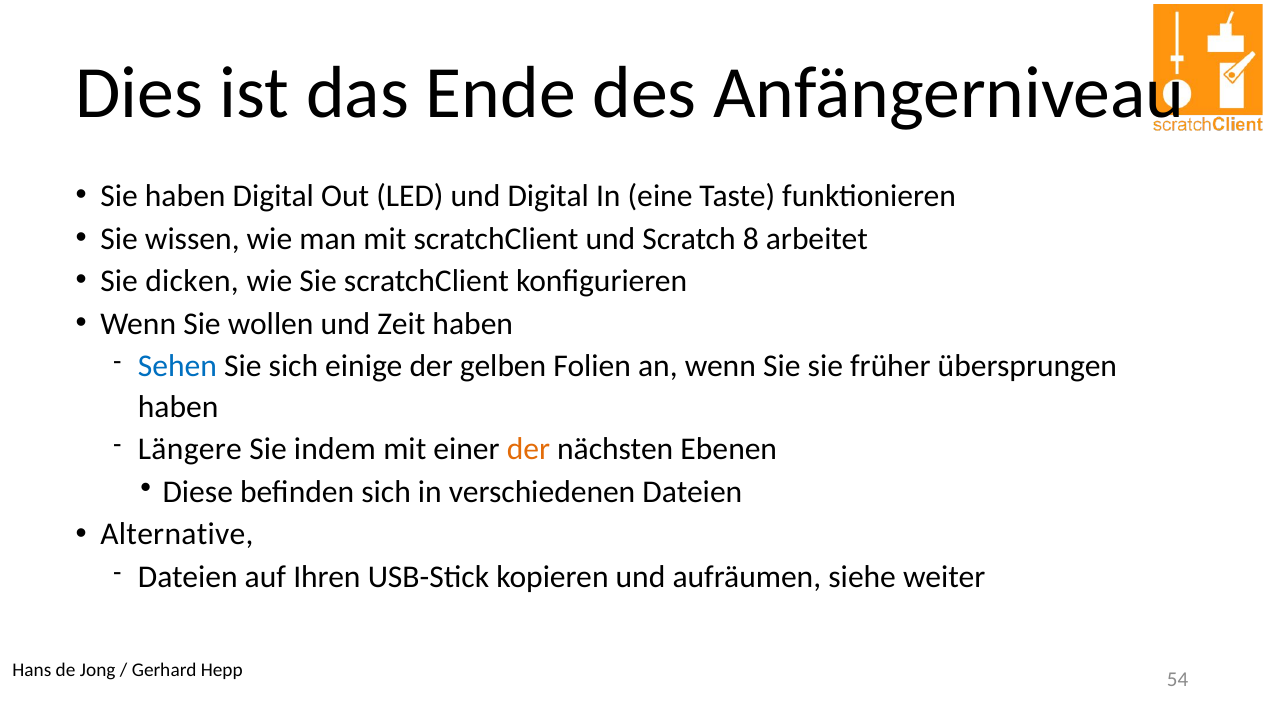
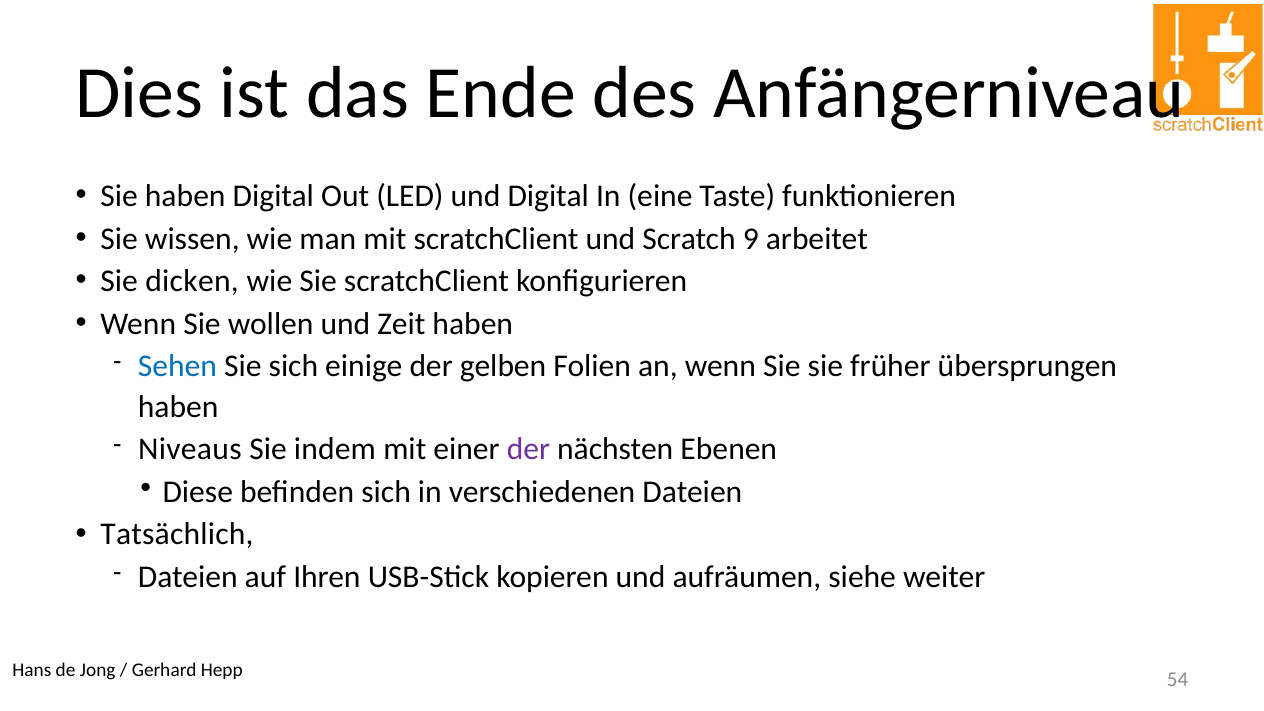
8: 8 -> 9 (751, 239)
Längere: Längere -> Niveaus (190, 449)
der colour: orange -> purple (528, 449)
Alternative: Alternative -> Tatsächlich (177, 534)
